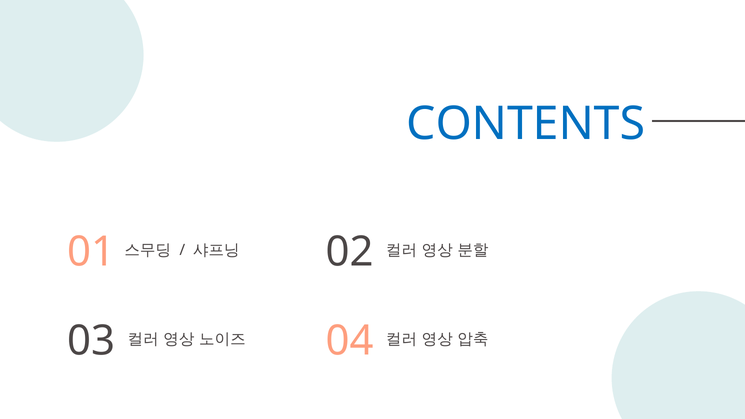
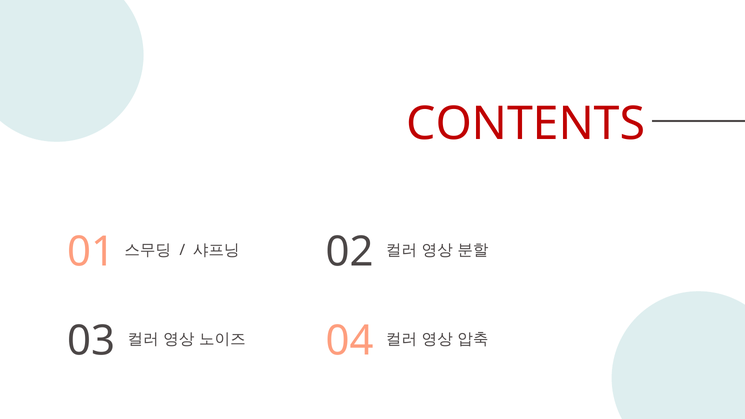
CONTENTS colour: blue -> red (526, 124)
